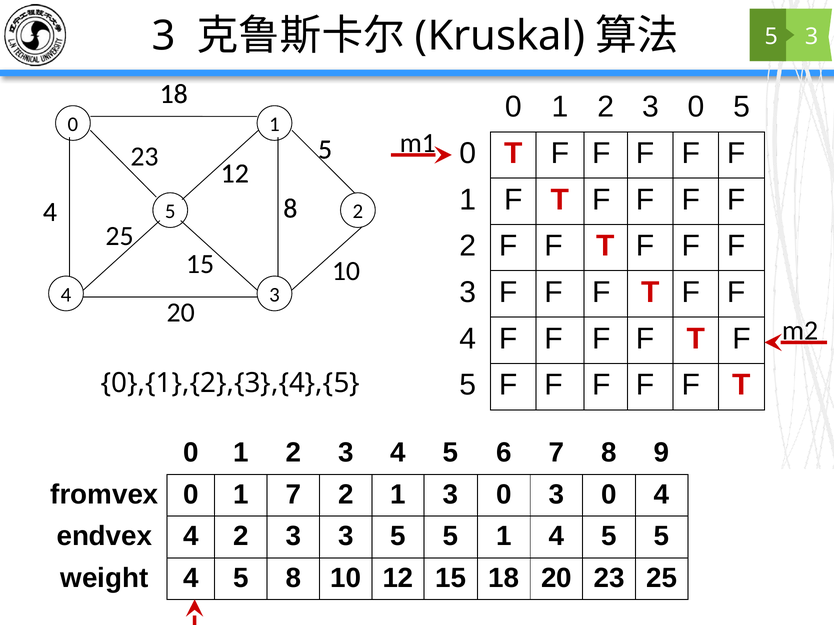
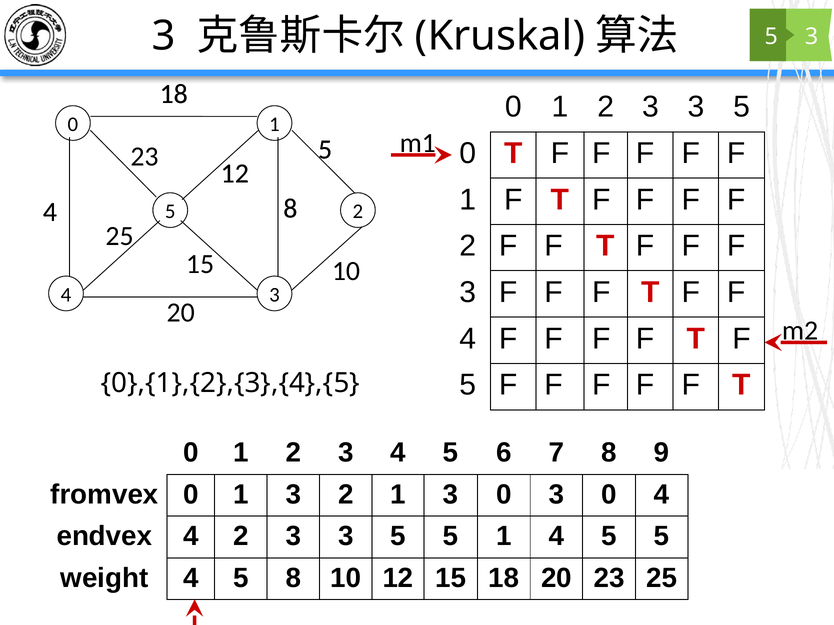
1 2 3 0: 0 -> 3 (696, 107)
0 1 7: 7 -> 3 (293, 495)
